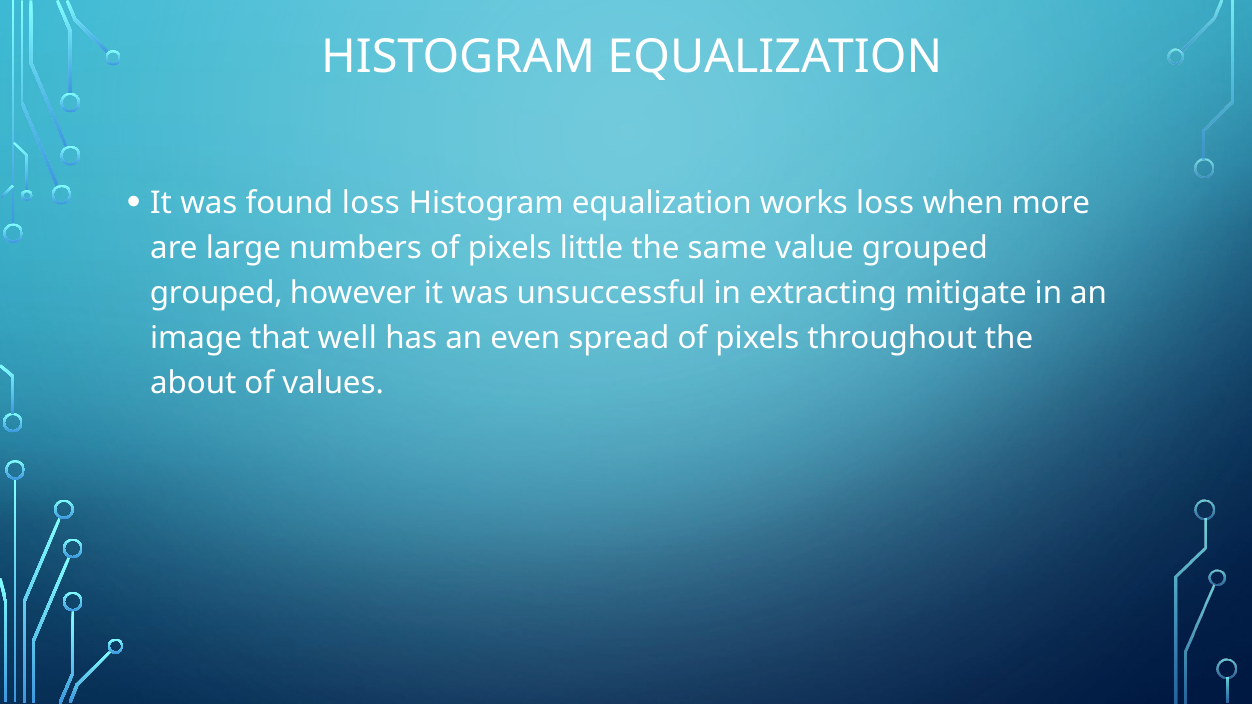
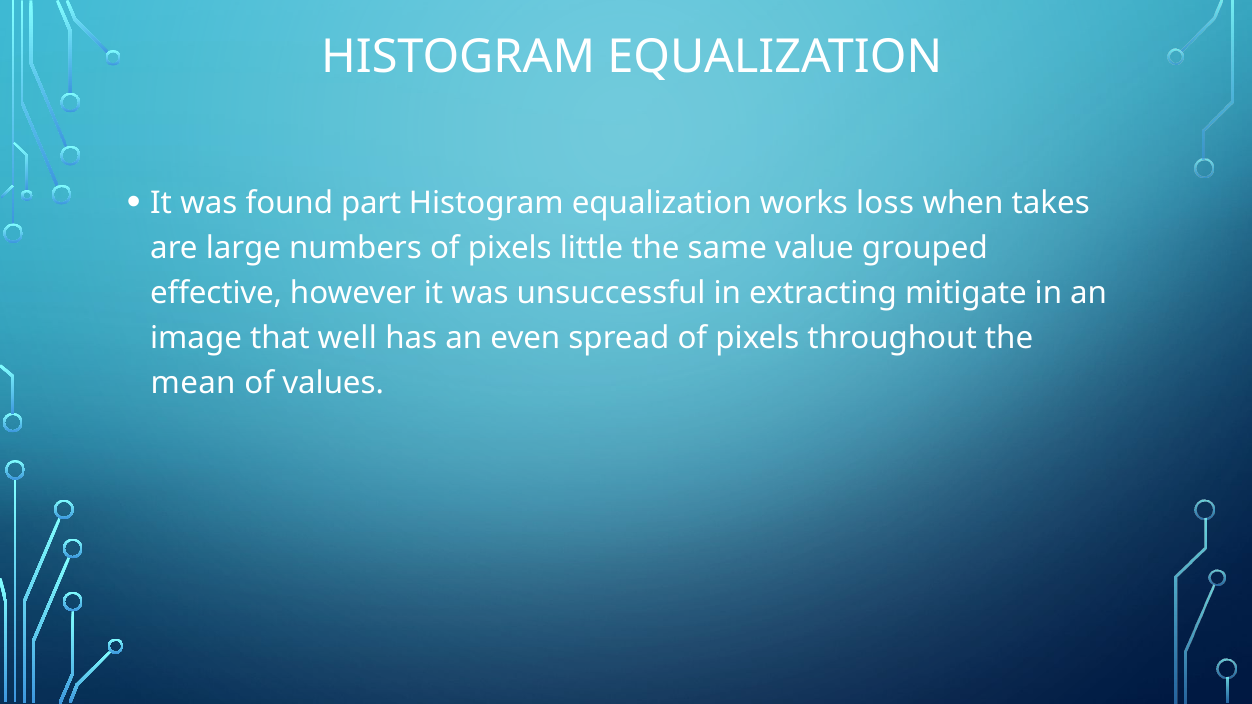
found loss: loss -> part (371, 203)
more: more -> takes (1051, 203)
grouped: grouped -> effective (216, 294)
about: about -> mean (193, 384)
